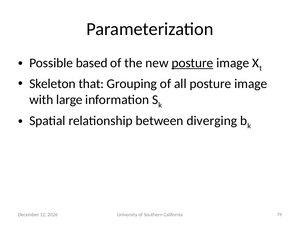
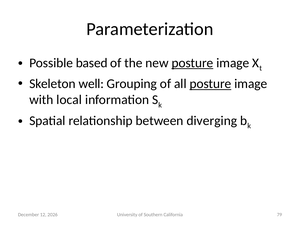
that: that -> well (91, 84)
posture underline: none -> present (210, 84)
large: large -> local (69, 100)
